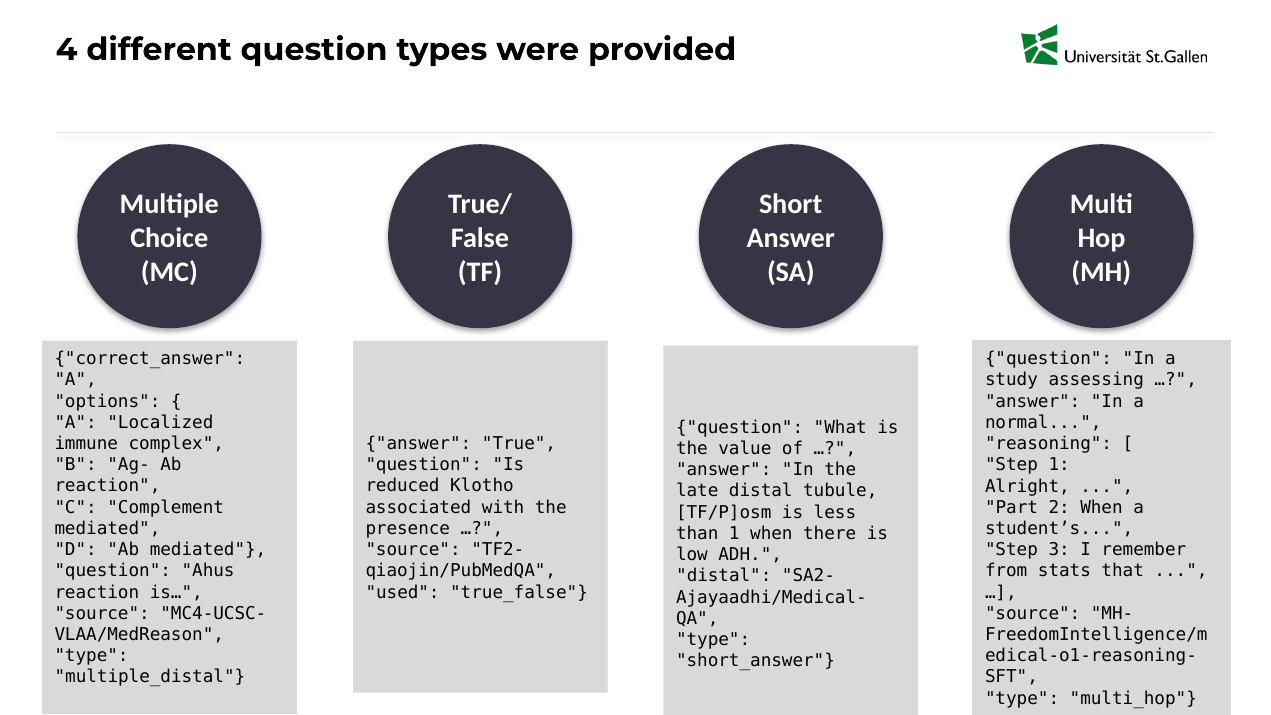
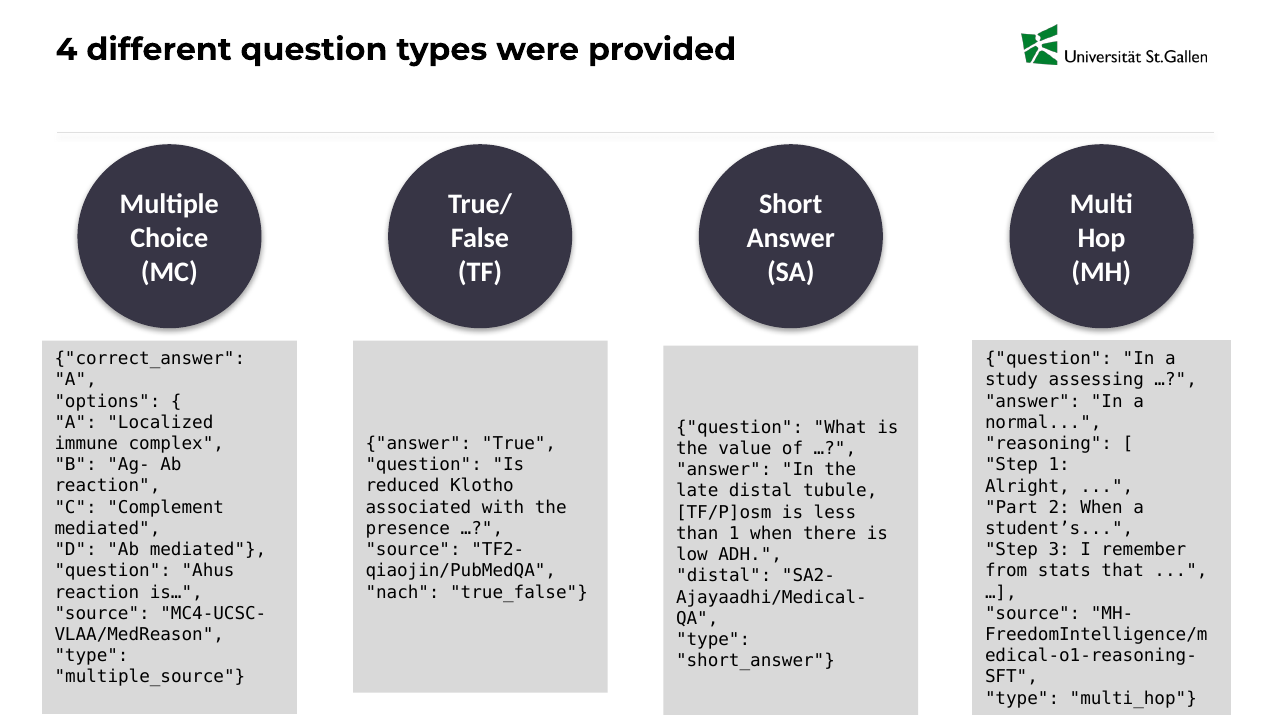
used: used -> nach (403, 592)
multiple_distal: multiple_distal -> multiple_source (150, 677)
